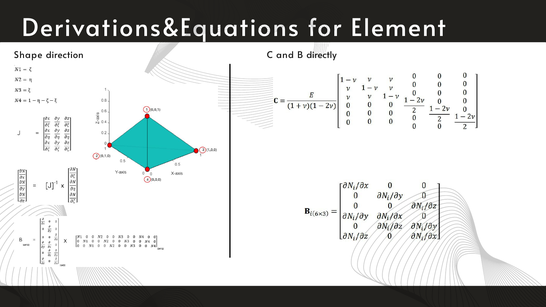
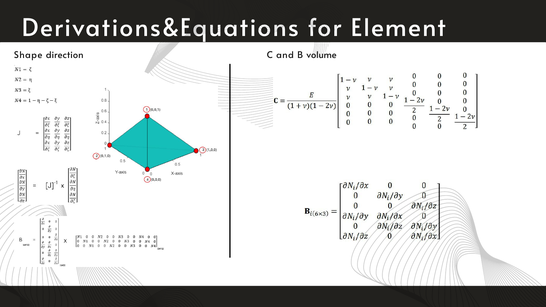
directly: directly -> volume (322, 55)
